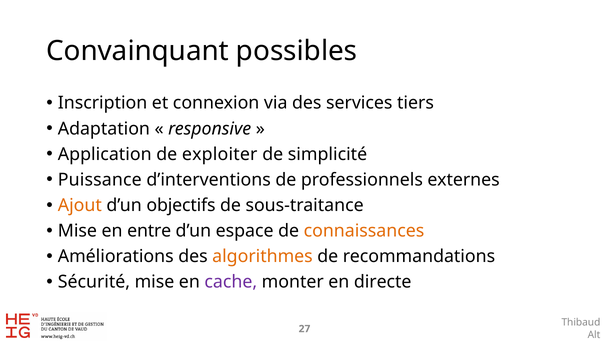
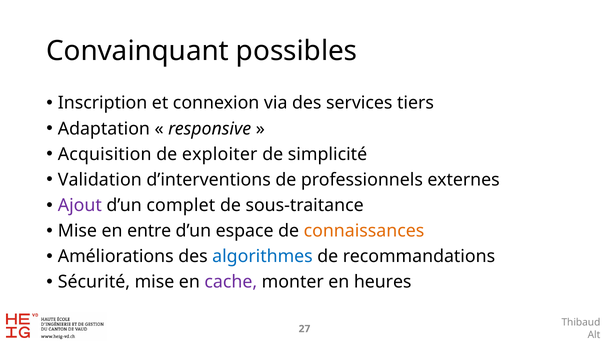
Application: Application -> Acquisition (105, 154)
Puissance: Puissance -> Validation (100, 180)
Ajout colour: orange -> purple (80, 205)
objectifs: objectifs -> complet (181, 205)
algorithmes colour: orange -> blue (262, 256)
directe: directe -> heures (383, 282)
